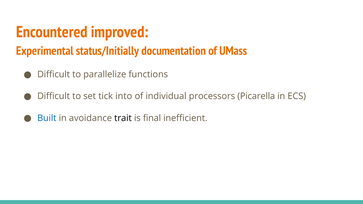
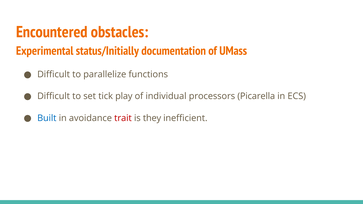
improved: improved -> obstacles (120, 32)
into: into -> play (124, 96)
trait colour: black -> red (123, 118)
final: final -> they (152, 118)
